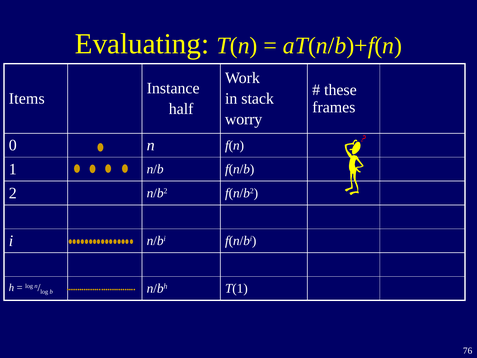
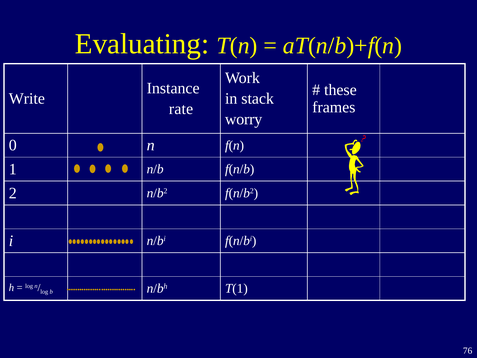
Items: Items -> Write (27, 99)
half: half -> rate (181, 109)
